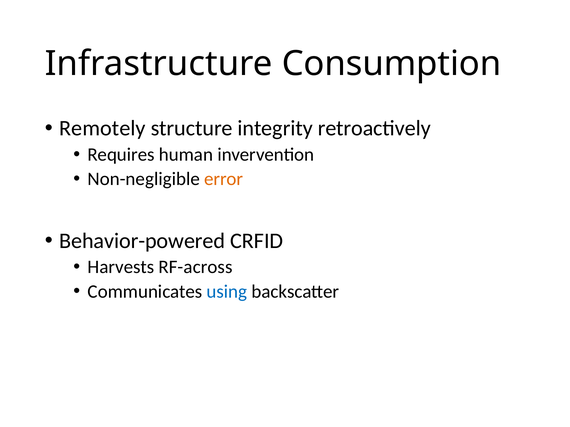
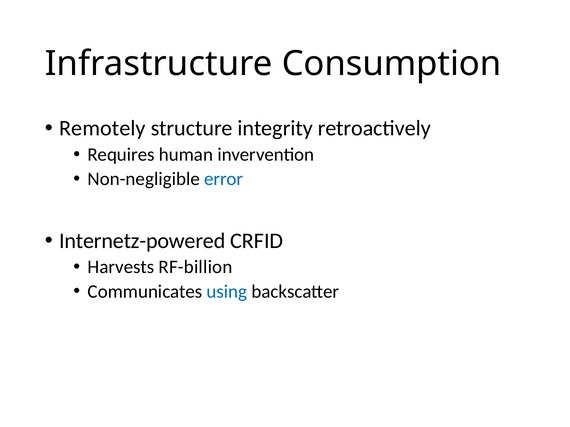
error colour: orange -> blue (224, 179)
Behavior-powered: Behavior-powered -> Internetz-powered (142, 241)
RF-across: RF-across -> RF-billion (195, 267)
